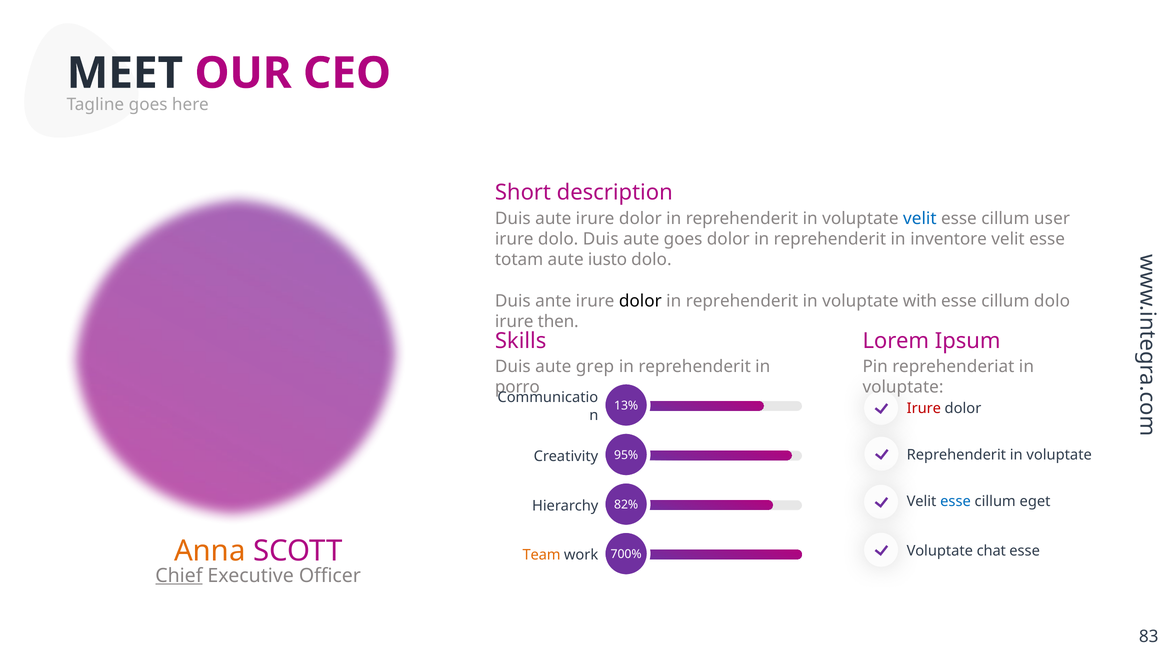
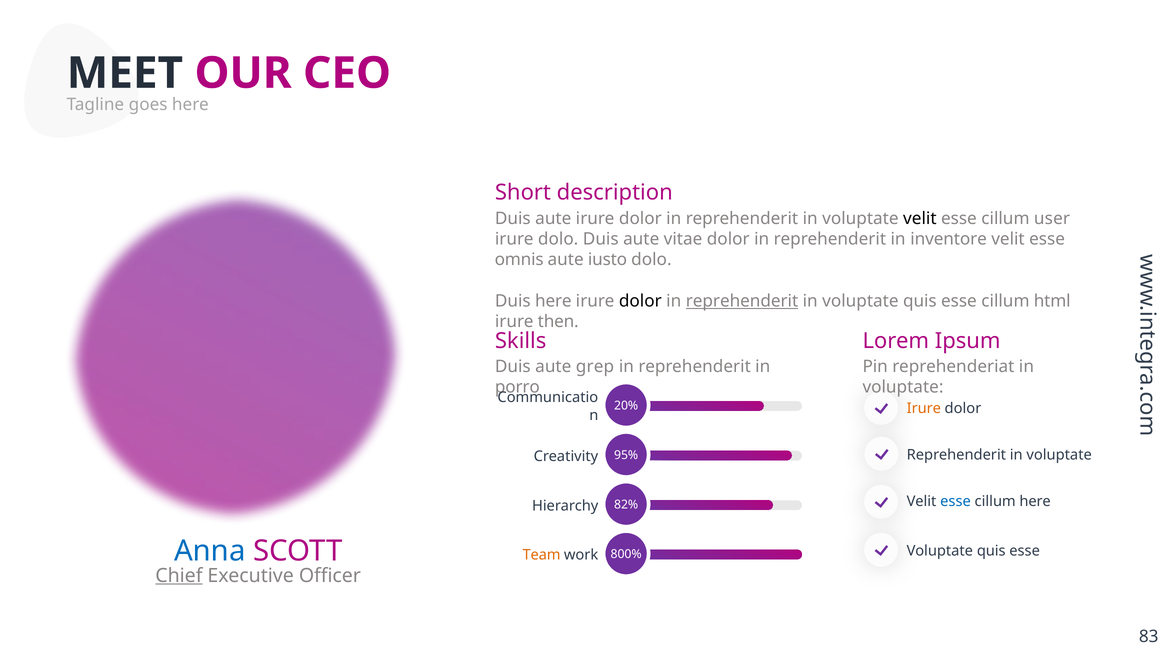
velit colour: blue -> black (920, 218)
aute goes: goes -> vitae (683, 239)
totam: totam -> omnis (519, 260)
Duis ante: ante -> here (553, 301)
reprehenderit underline: none -> present (742, 301)
in voluptate with: with -> quis (920, 301)
cillum dolo: dolo -> html (1052, 301)
13%: 13% -> 20% (626, 406)
Irure colour: red -> orange (924, 408)
cillum eget: eget -> here (1035, 501)
Anna colour: orange -> blue (210, 551)
chat: chat -> quis (991, 550)
700%: 700% -> 800% (626, 554)
